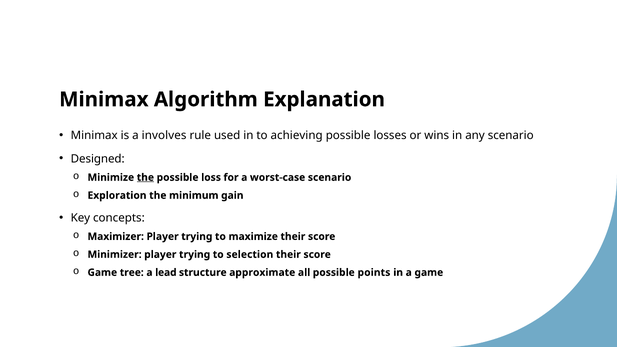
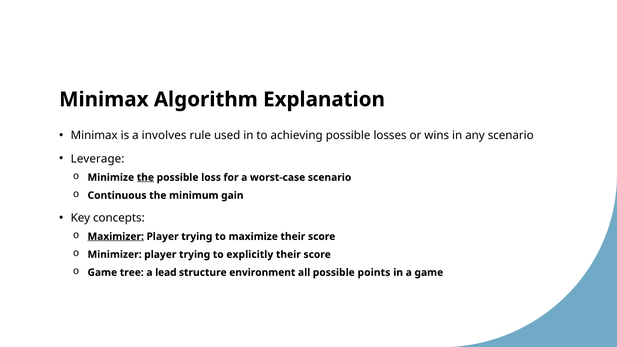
Designed: Designed -> Leverage (98, 159)
Exploration: Exploration -> Continuous (117, 195)
Maximizer underline: none -> present (116, 237)
selection: selection -> explicitly (250, 255)
approximate: approximate -> environment (262, 273)
